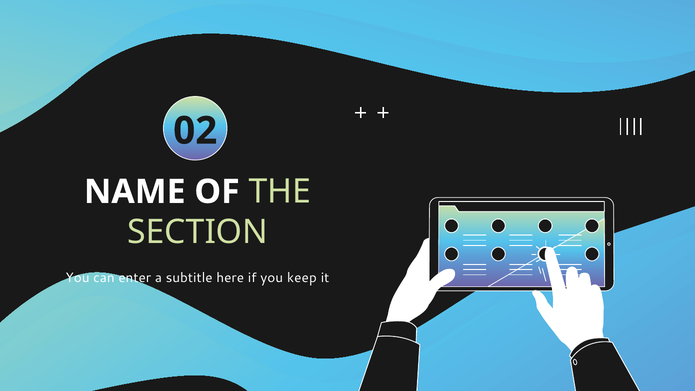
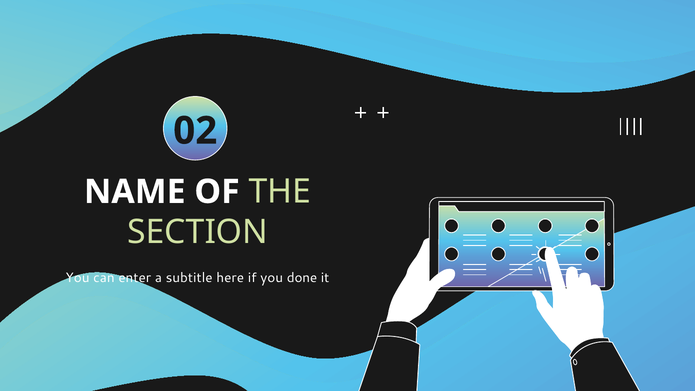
keep: keep -> done (302, 278)
